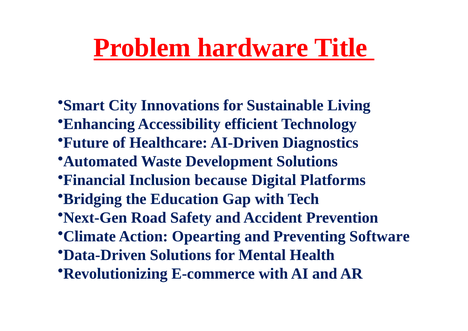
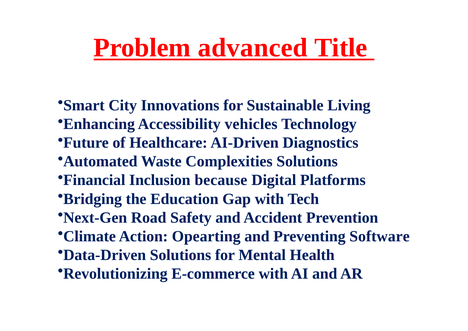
hardware: hardware -> advanced (253, 48)
efficient: efficient -> vehicles (251, 124)
Development: Development -> Complexities (229, 161)
